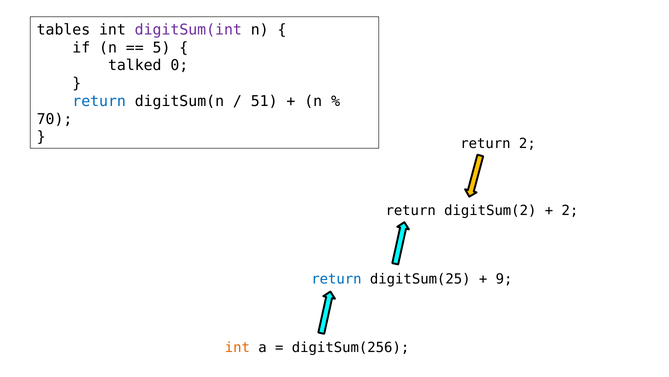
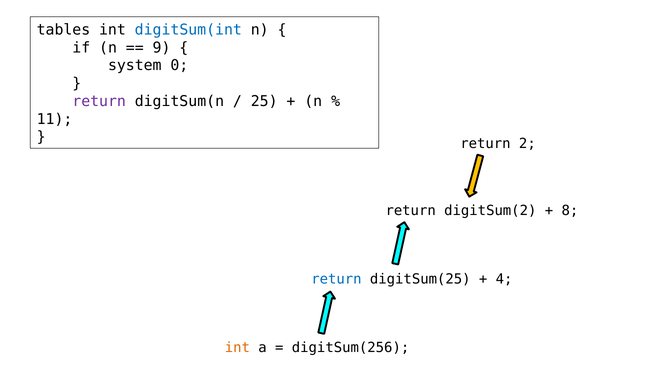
digitSum(int colour: purple -> blue (188, 30)
5: 5 -> 9 (162, 48)
talked: talked -> system (135, 65)
return colour: blue -> purple (99, 101)
51: 51 -> 25 (264, 101)
70: 70 -> 11 (55, 119)
2: 2 -> 8 (570, 210)
9: 9 -> 4 (504, 279)
